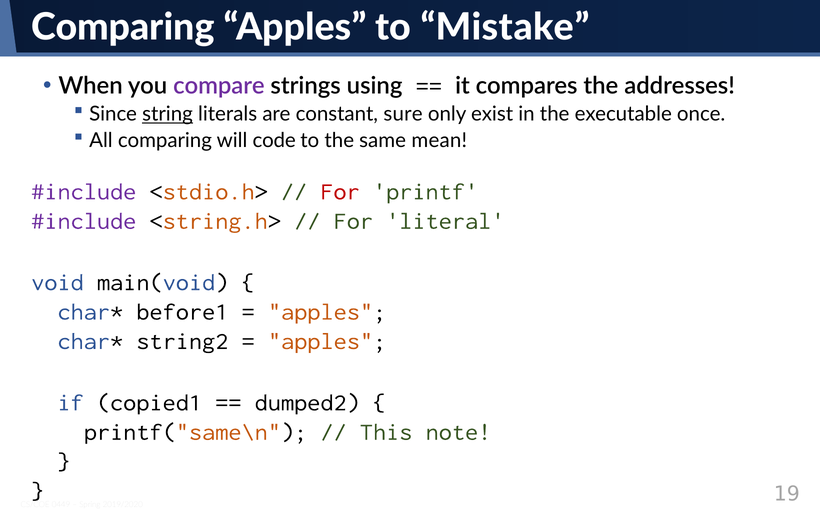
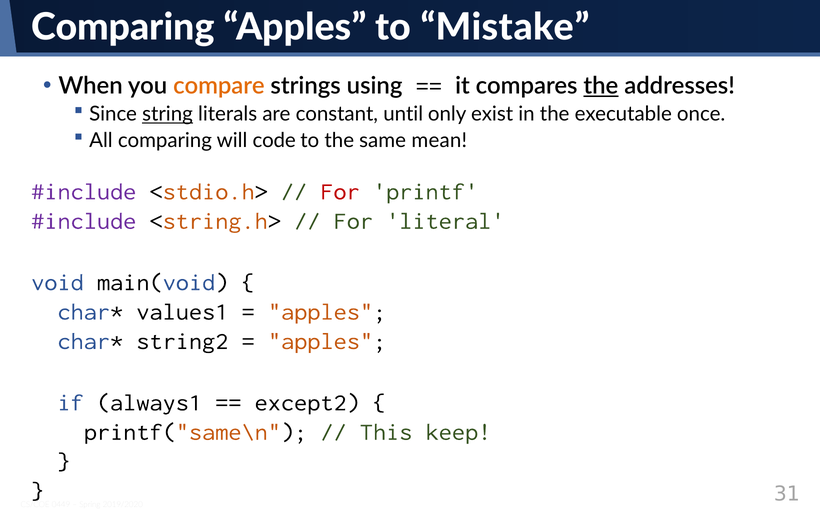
compare colour: purple -> orange (219, 86)
the underline: none -> present (601, 86)
sure: sure -> until (403, 114)
before1: before1 -> values1 (182, 311)
copied1: copied1 -> always1 (149, 402)
dumped2: dumped2 -> except2 (307, 402)
note: note -> keep (459, 431)
19: 19 -> 31 (787, 493)
